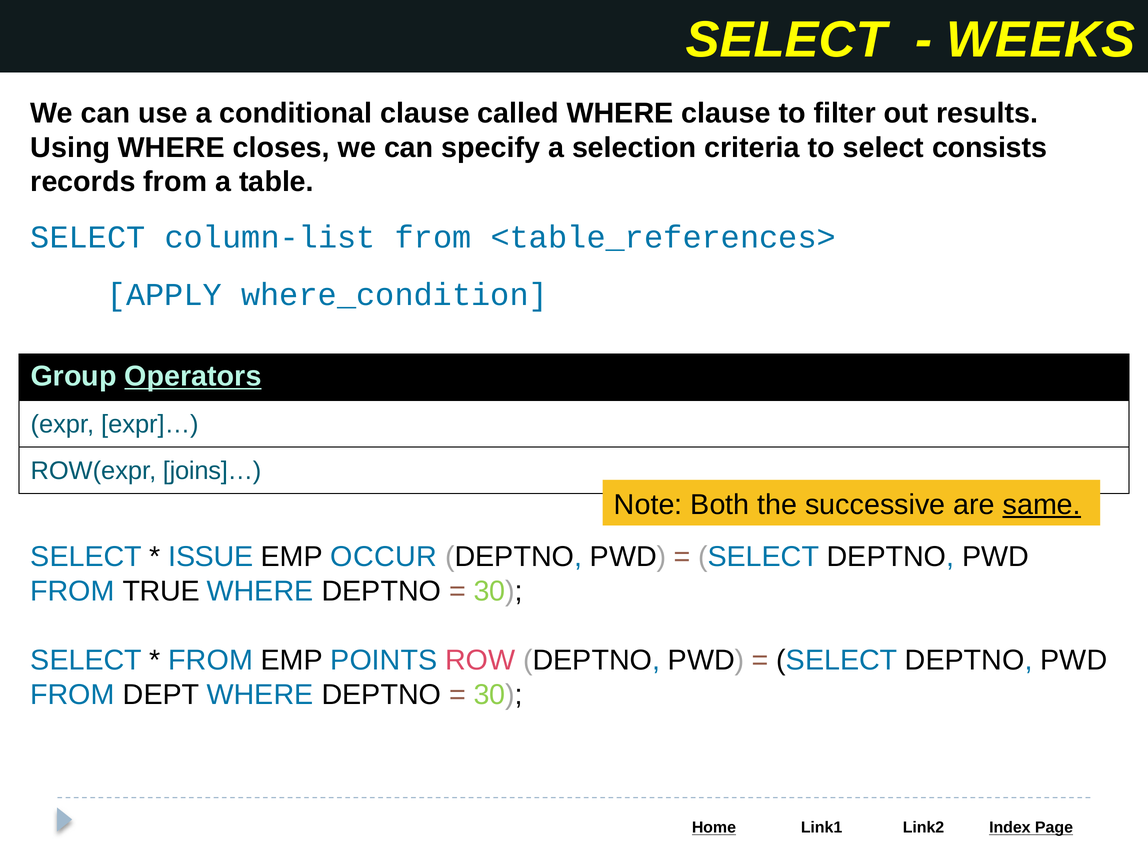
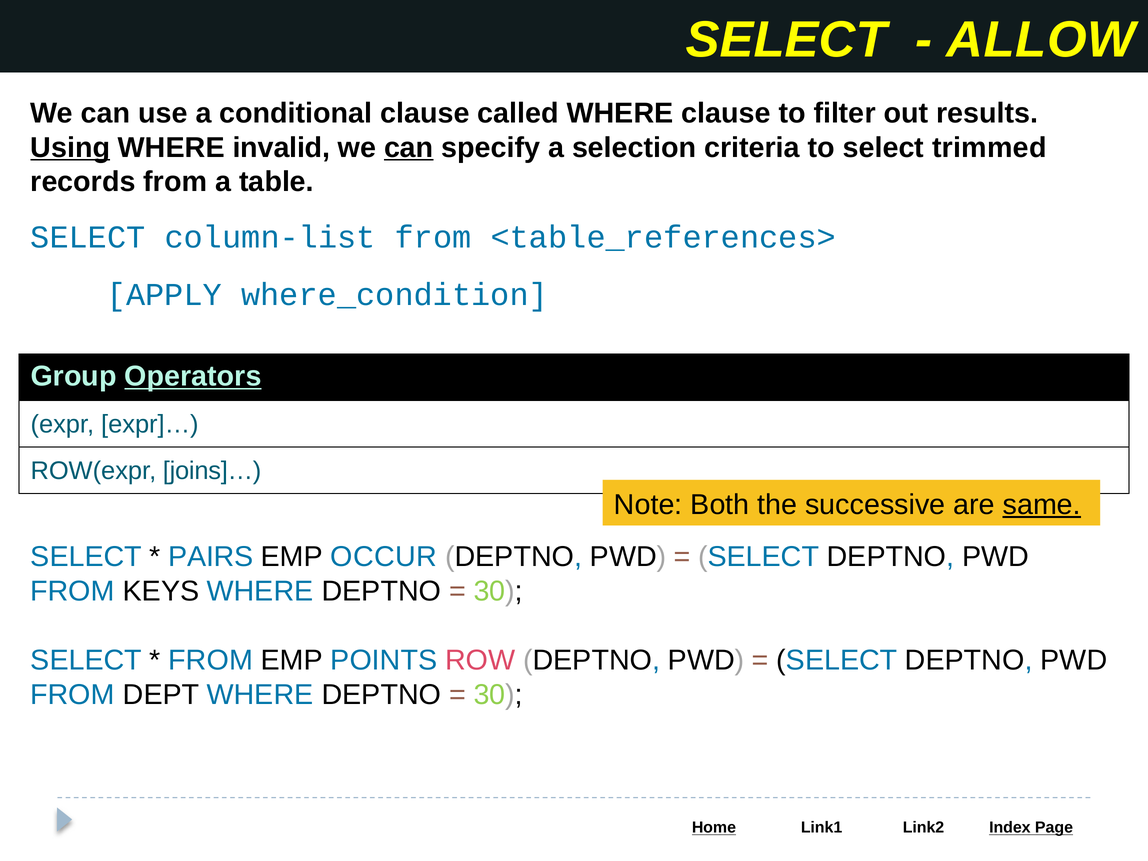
WEEKS: WEEKS -> ALLOW (1041, 40)
Using underline: none -> present (70, 148)
closes: closes -> invalid (281, 148)
can underline: none -> present (409, 148)
consists: consists -> trimmed (989, 148)
ISSUE: ISSUE -> PAIRS (211, 557)
TRUE: TRUE -> KEYS (161, 591)
